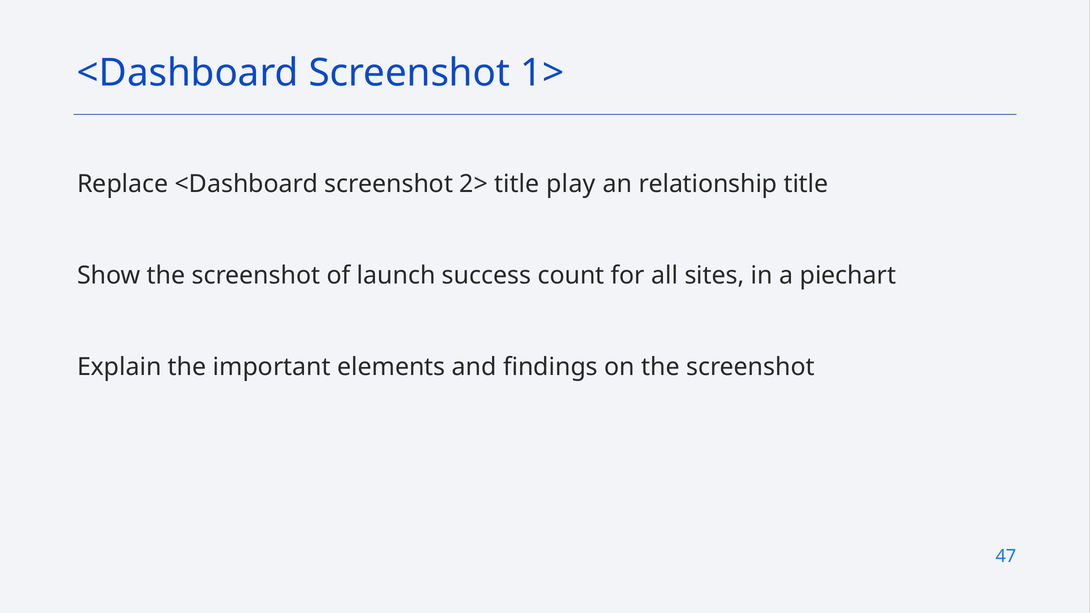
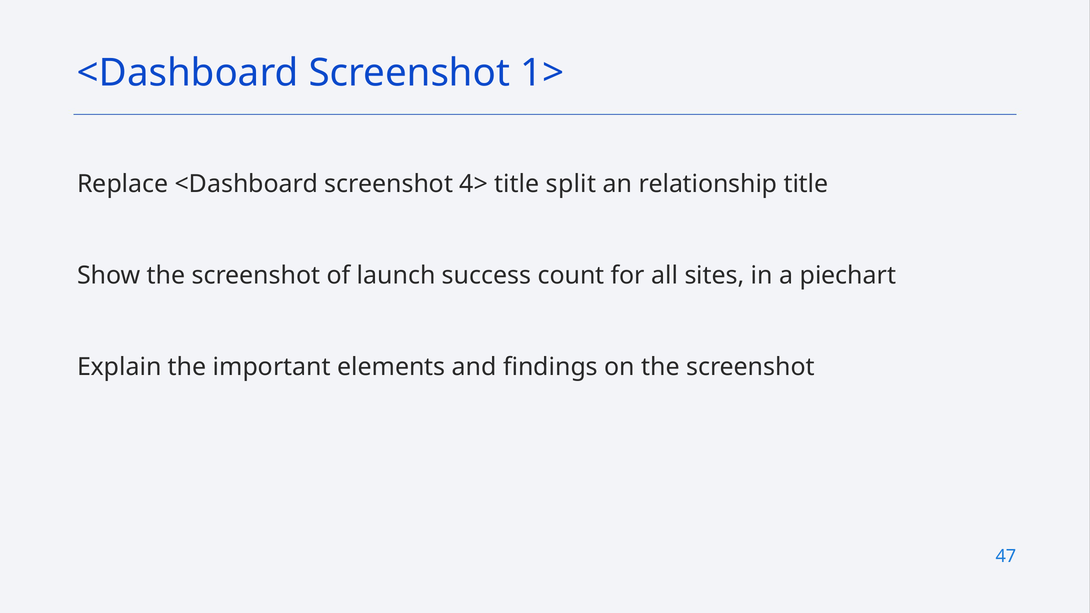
2>: 2> -> 4> (474, 184)
play: play -> split (571, 184)
